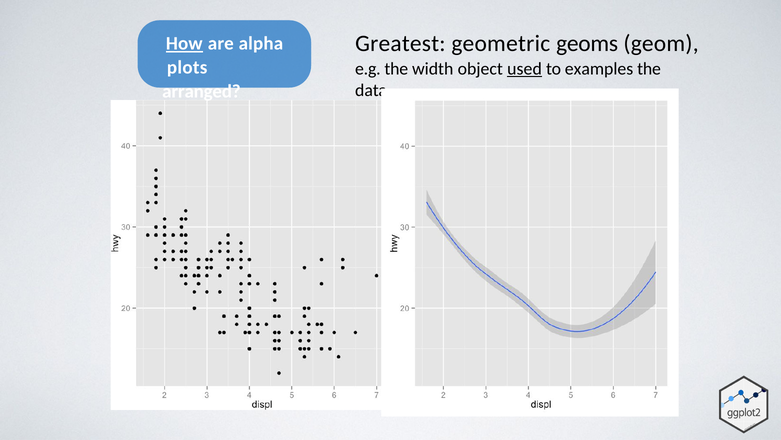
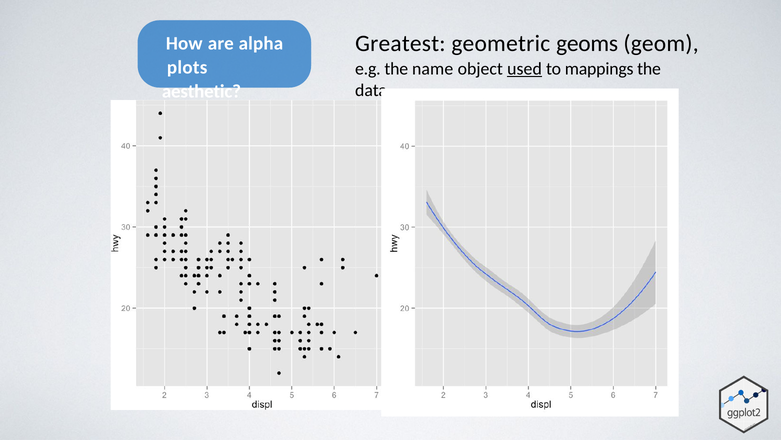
How underline: present -> none (184, 44)
width: width -> name (433, 69)
examples: examples -> mappings (599, 69)
arranged: arranged -> aesthetic (201, 92)
